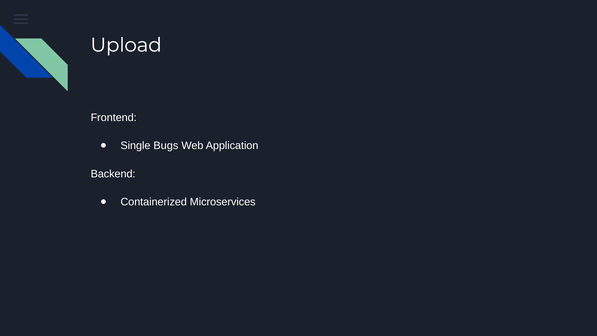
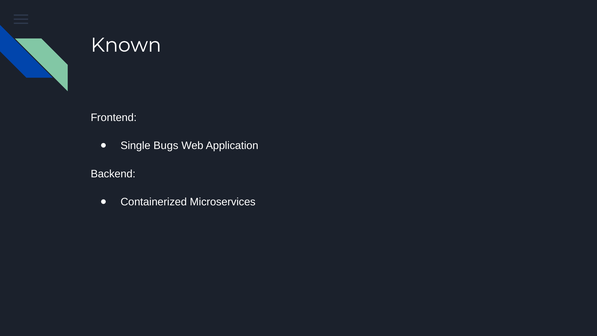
Upload: Upload -> Known (126, 45)
